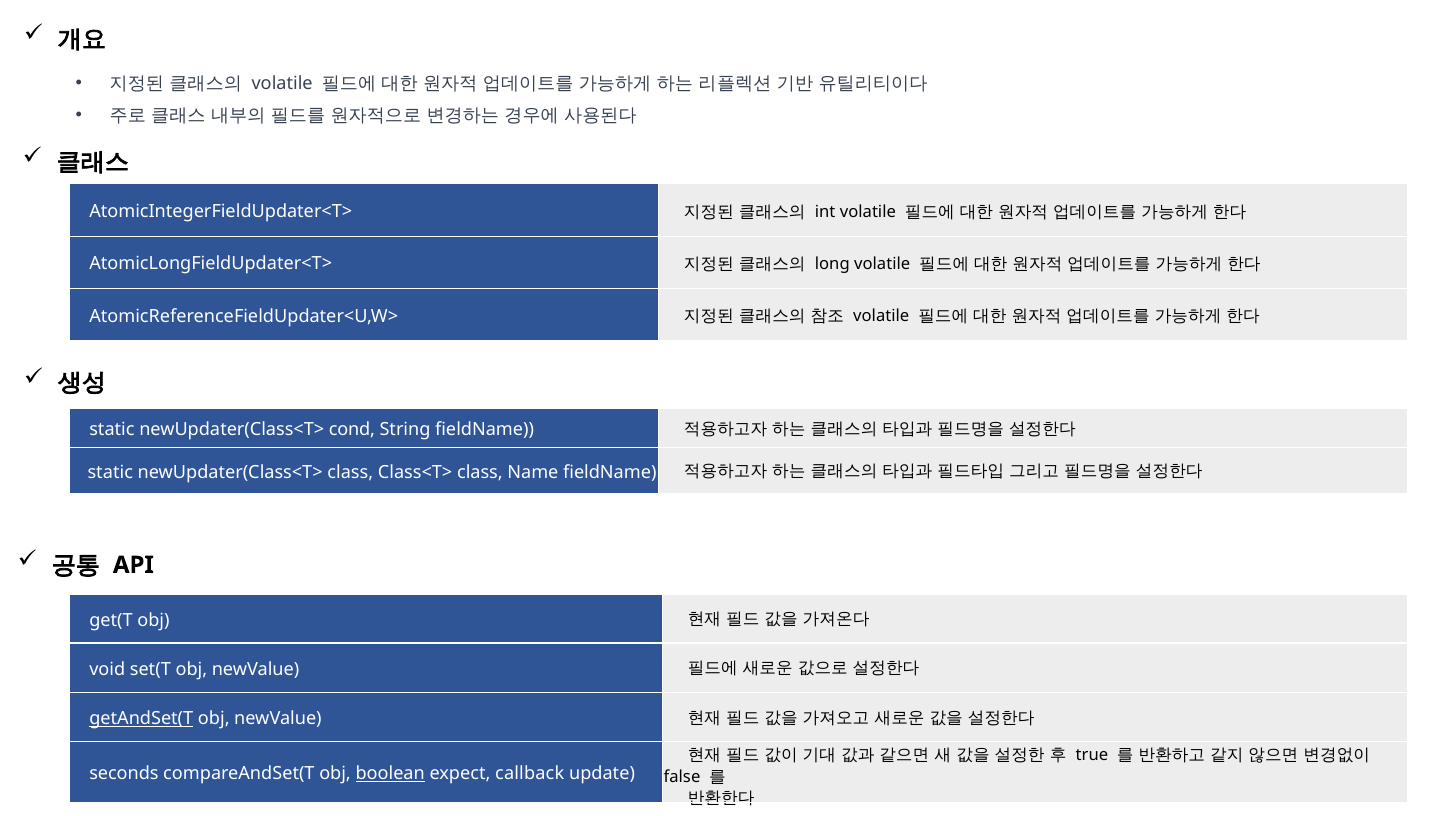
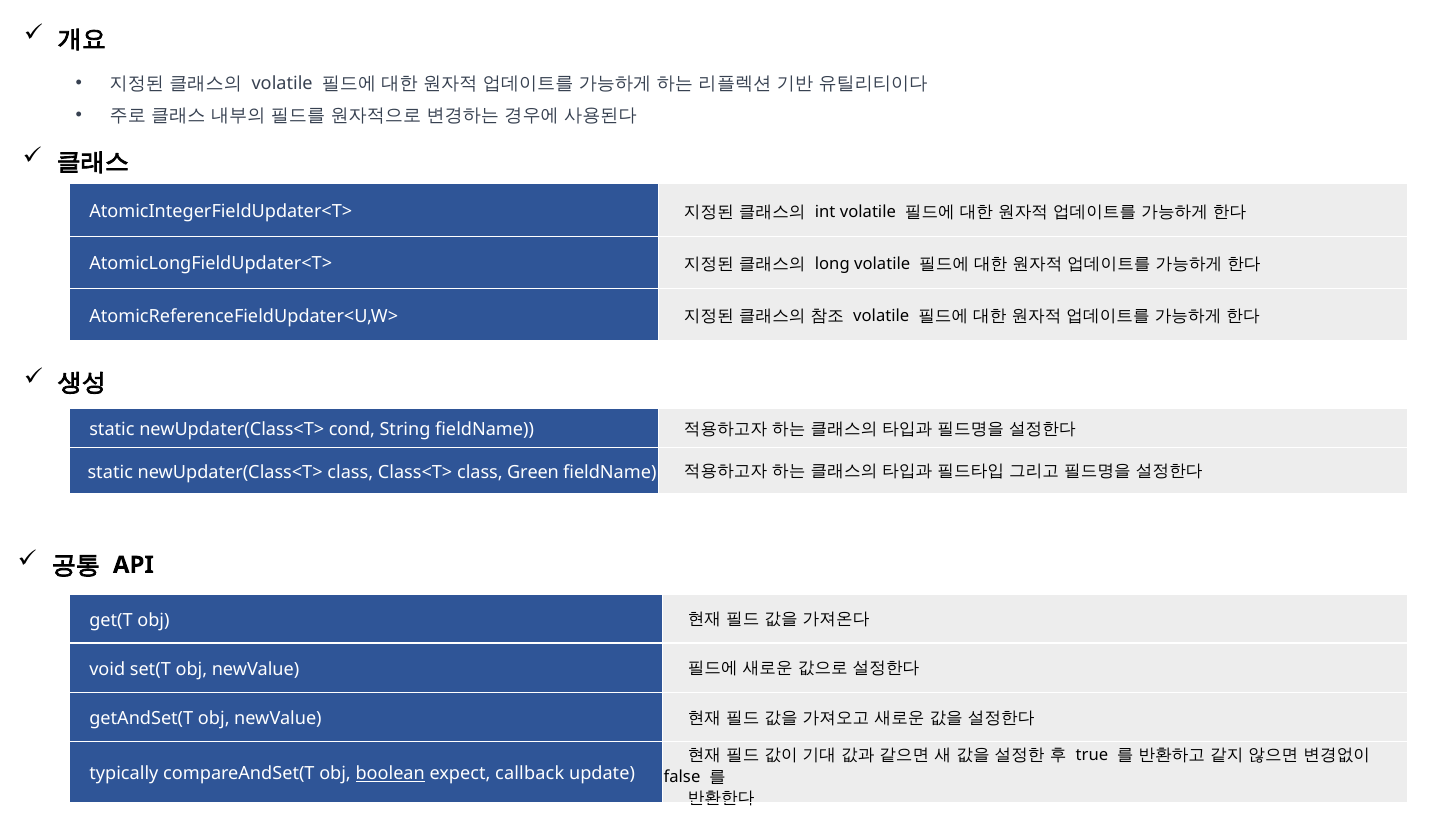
Name: Name -> Green (533, 472)
getAndSet(T underline: present -> none (141, 719)
seconds: seconds -> typically (124, 774)
